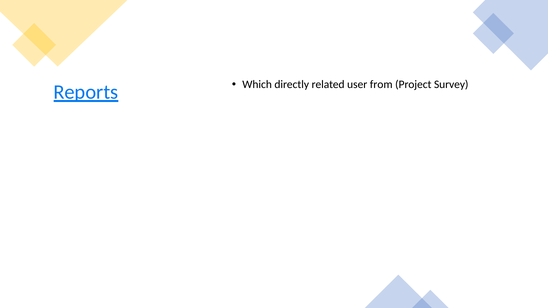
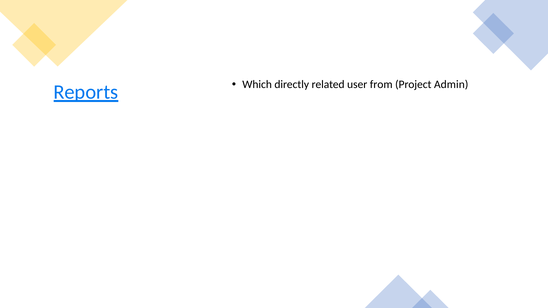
Survey: Survey -> Admin (451, 84)
